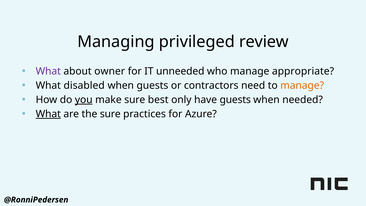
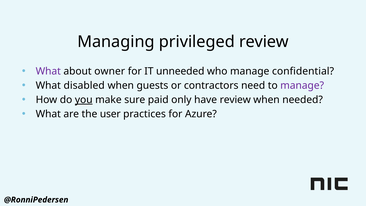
appropriate: appropriate -> confidential (303, 71)
manage colour: orange -> purple (302, 85)
best: best -> paid (158, 100)
have guests: guests -> review (235, 100)
What underline: present -> none (48, 114)
the sure: sure -> user (110, 114)
